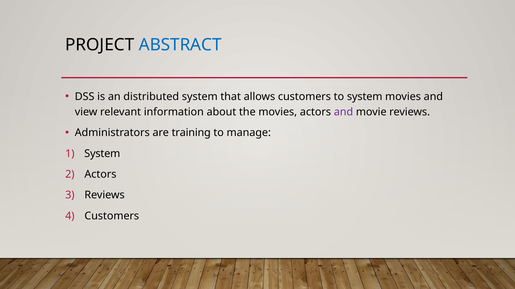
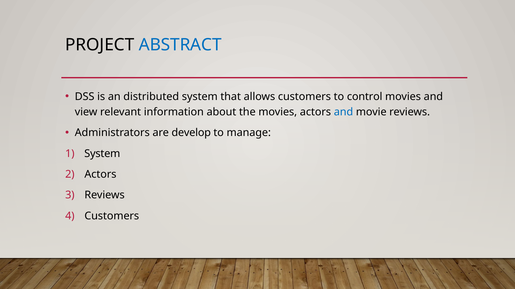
to system: system -> control (365, 97)
and colour: purple -> blue (343, 112)
training: training -> develop (191, 133)
